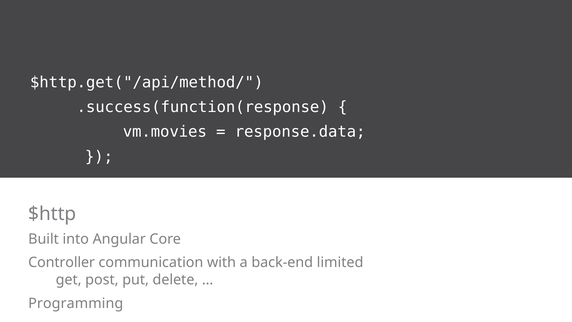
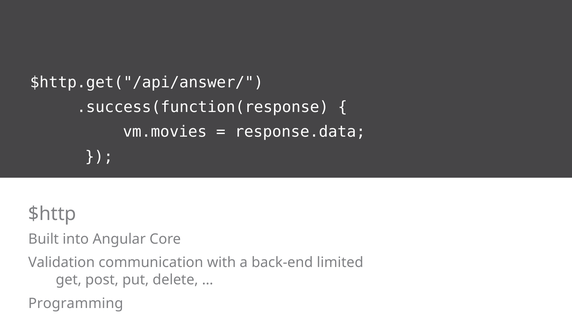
$http.get("/api/method/: $http.get("/api/method/ -> $http.get("/api/answer/ (147, 82)
Controller: Controller -> Validation (62, 262)
